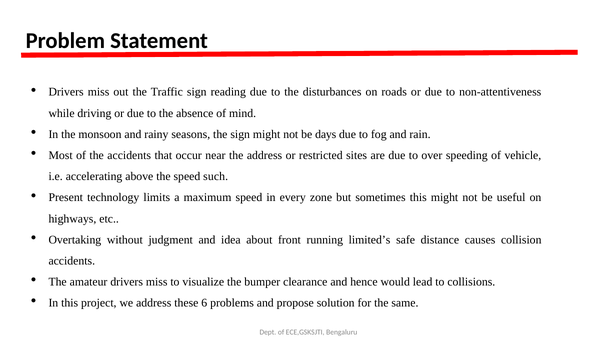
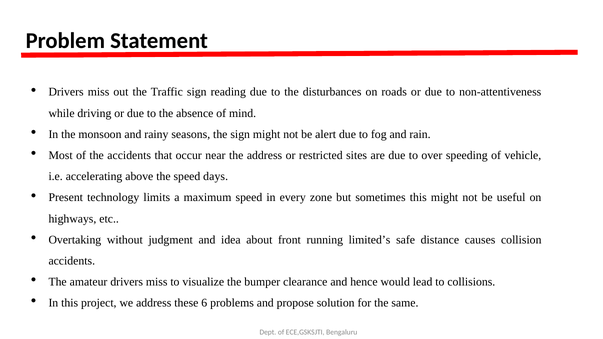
days: days -> alert (326, 134)
such: such -> days (216, 177)
